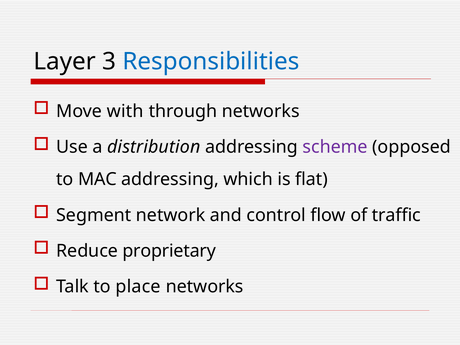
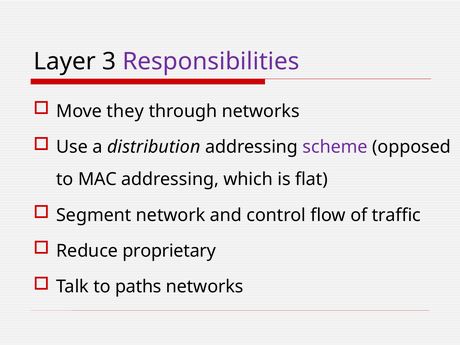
Responsibilities colour: blue -> purple (211, 61)
with: with -> they (125, 111)
place: place -> paths (138, 287)
